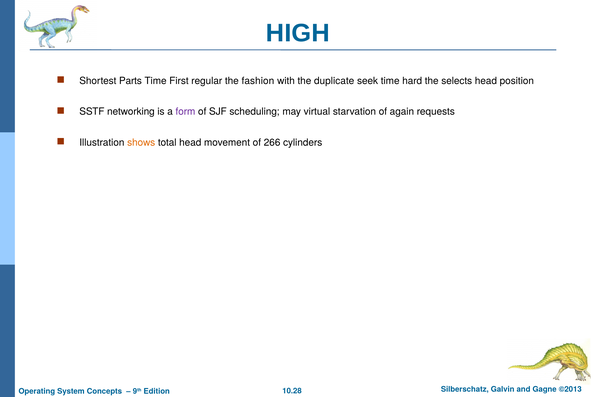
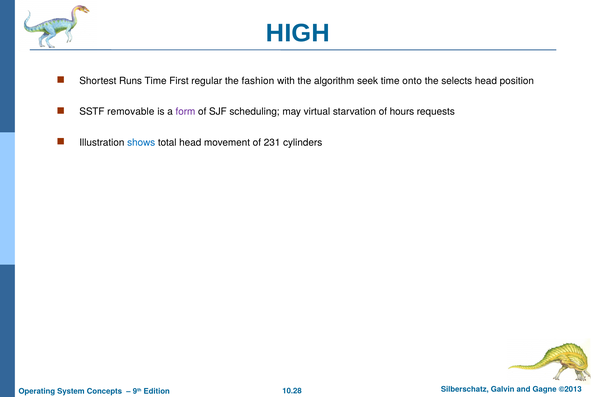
Parts: Parts -> Runs (130, 81)
duplicate: duplicate -> algorithm (334, 81)
hard: hard -> onto (412, 81)
networking: networking -> removable (131, 112)
again: again -> hours (402, 112)
shows colour: orange -> blue (141, 143)
266: 266 -> 231 (272, 143)
